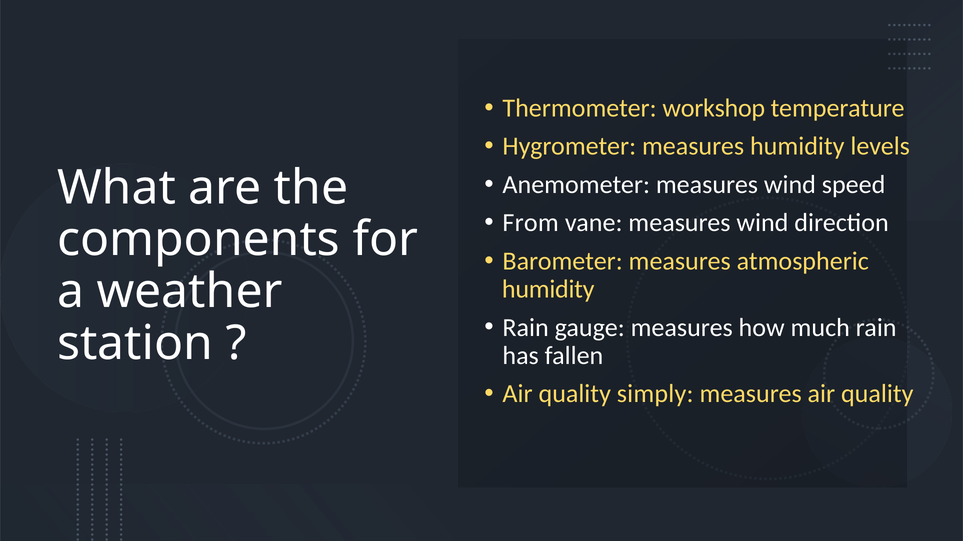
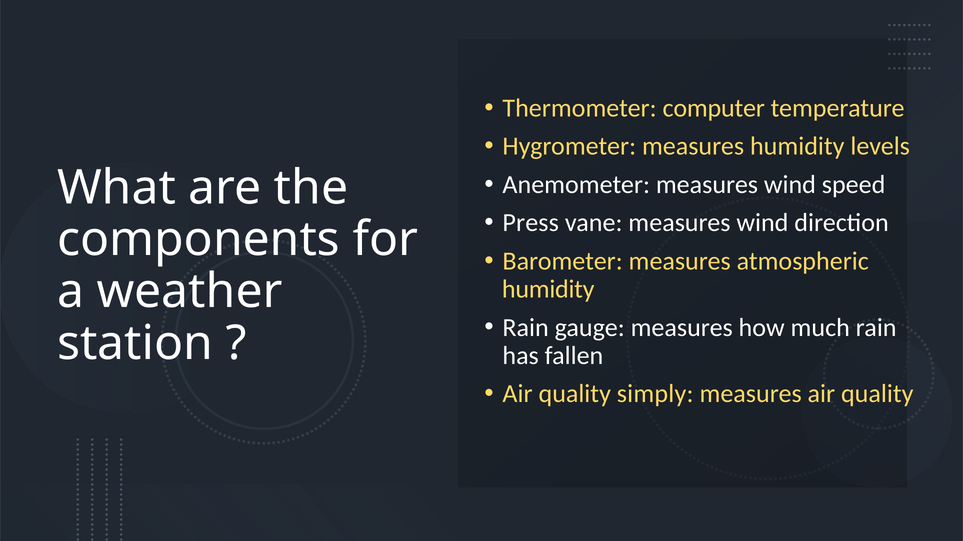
workshop: workshop -> computer (714, 108)
From: From -> Press (531, 223)
